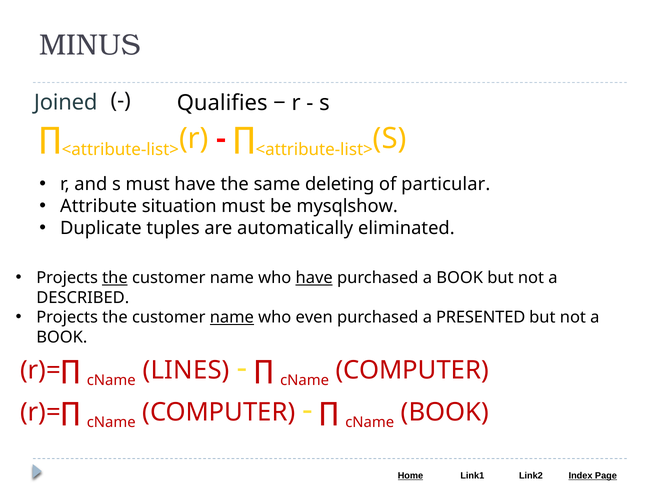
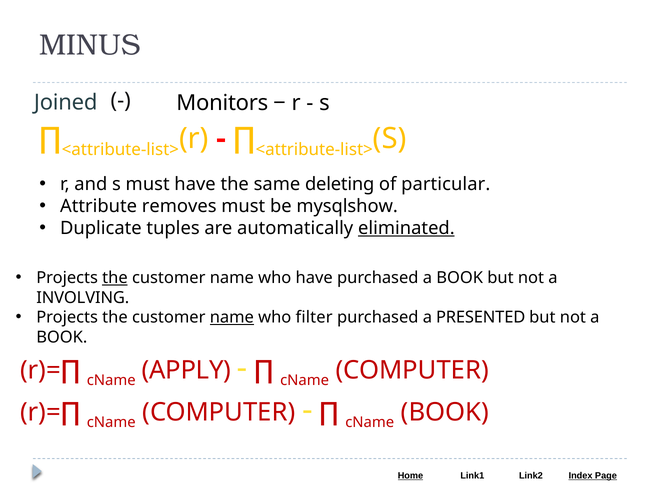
Qualifies: Qualifies -> Monitors (222, 103)
situation: situation -> removes (179, 206)
eliminated underline: none -> present (406, 228)
have underline: present -> none (314, 278)
DESCRIBED: DESCRIBED -> INVOLVING (83, 298)
even: even -> filter (314, 317)
LINES: LINES -> APPLY (186, 370)
